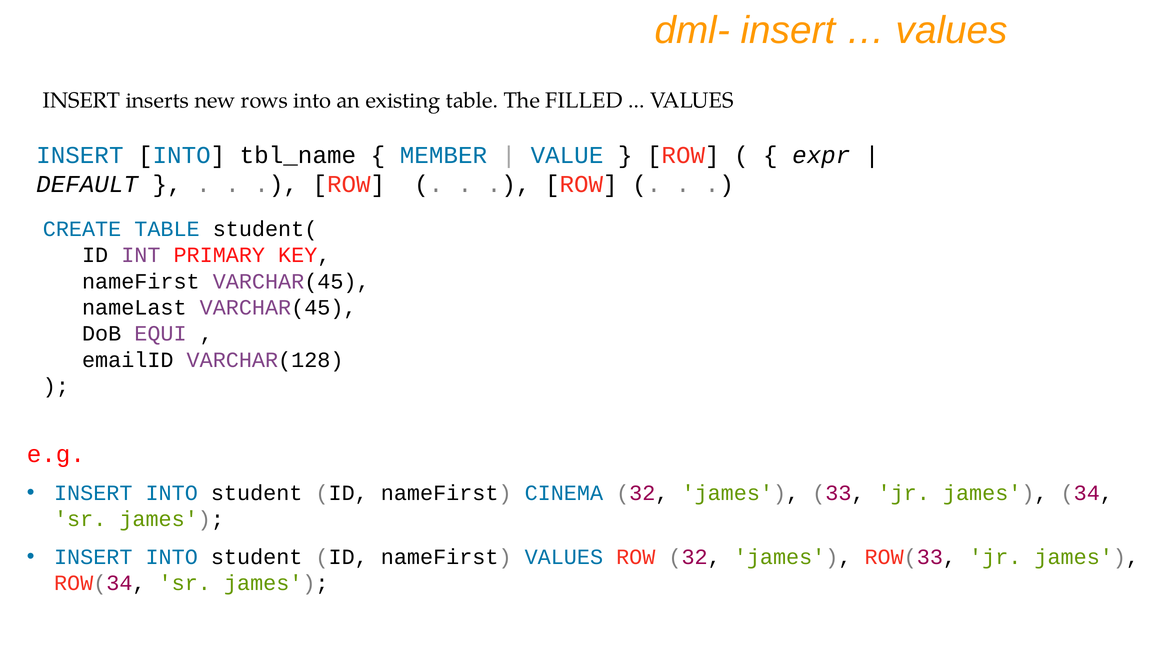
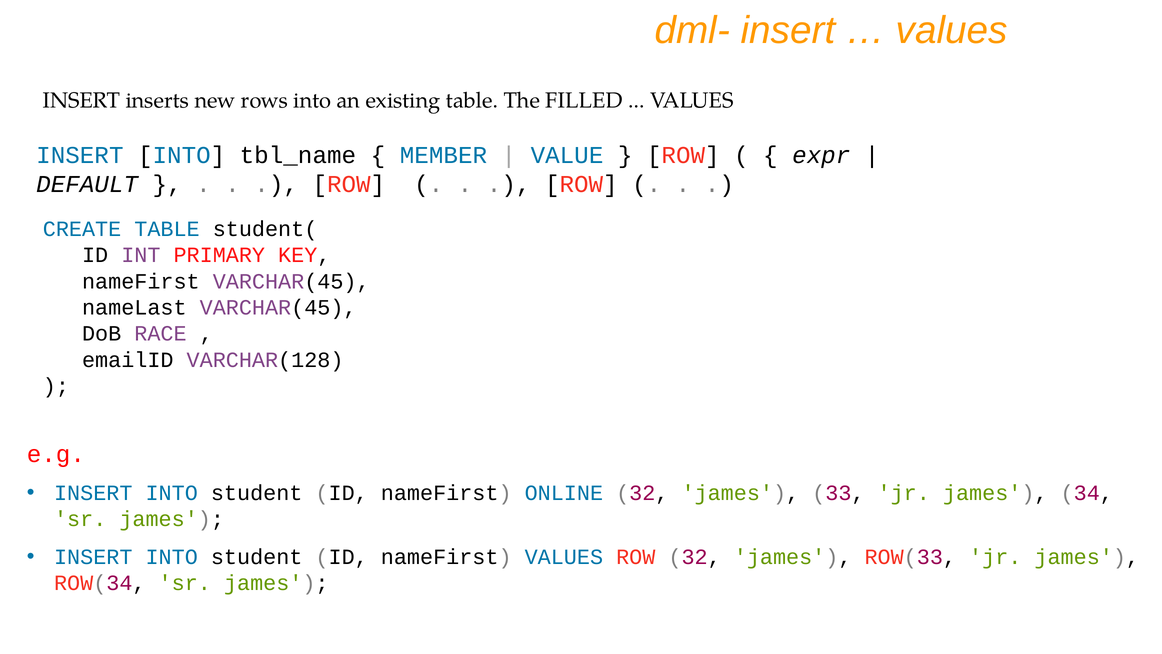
EQUI: EQUI -> RACE (160, 334)
CINEMA: CINEMA -> ONLINE (564, 493)
